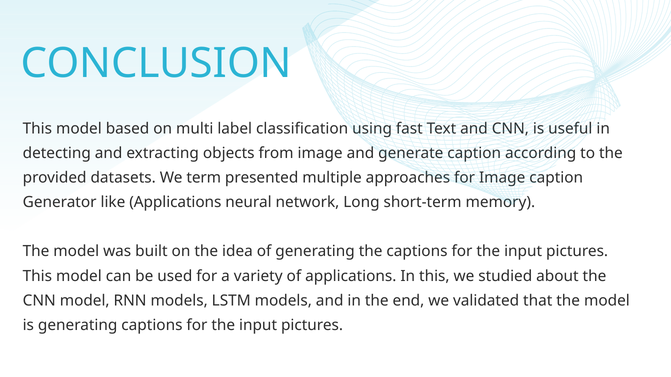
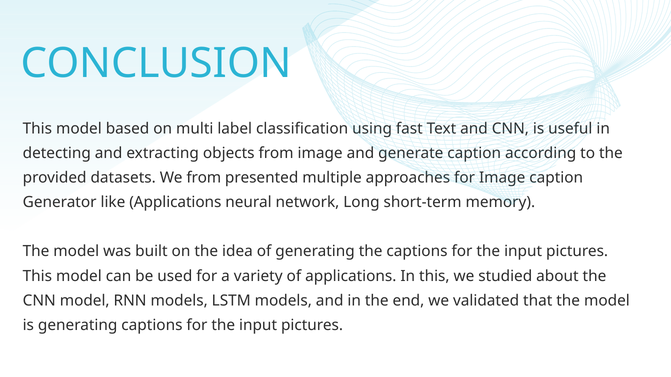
We term: term -> from (204, 178)
